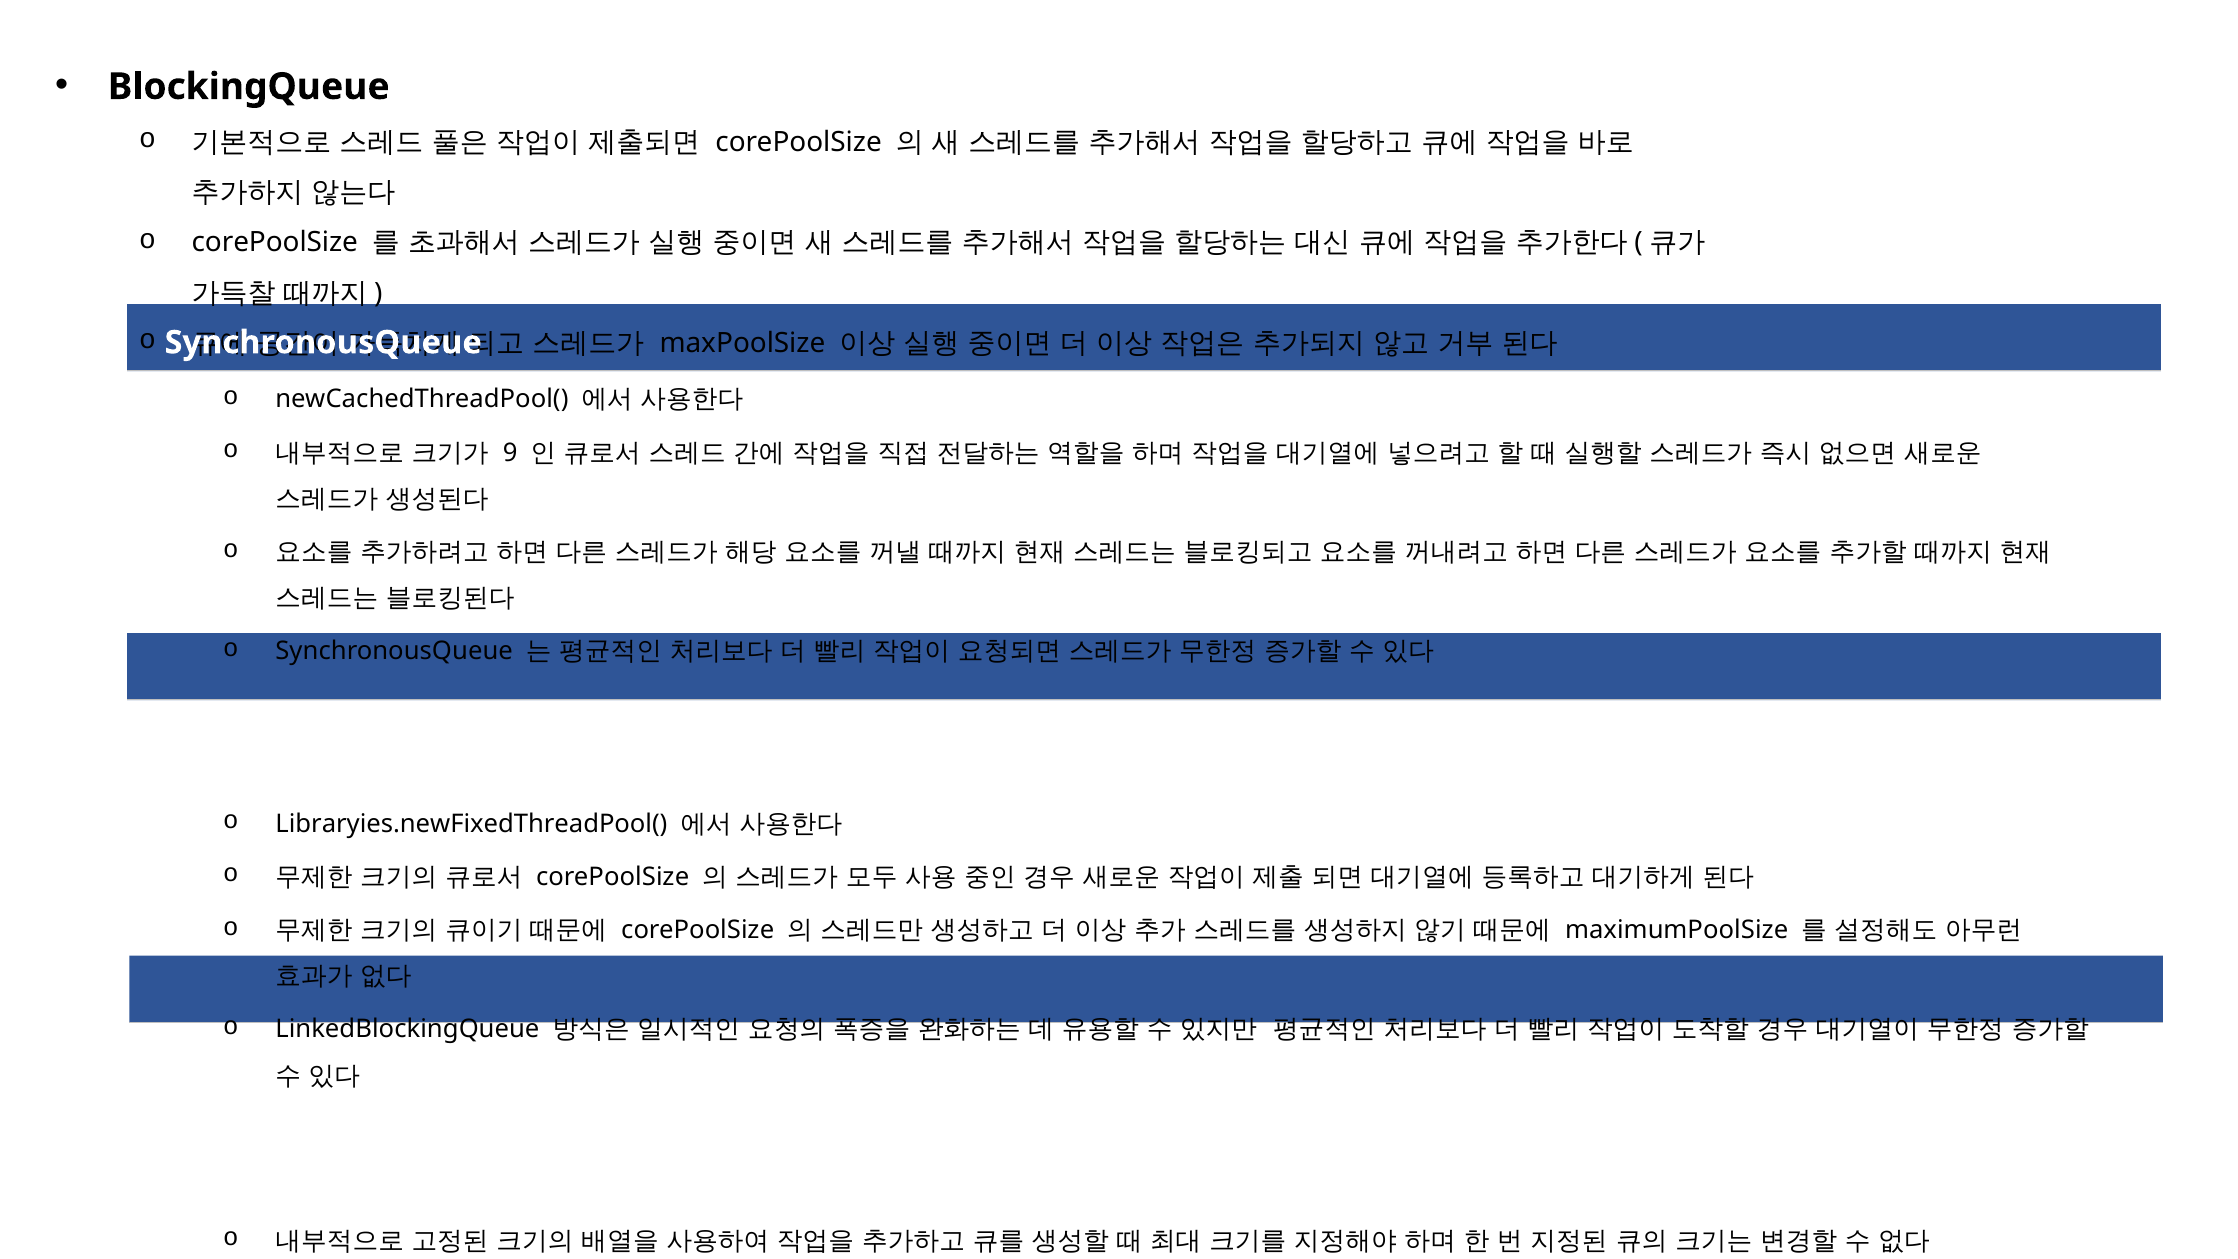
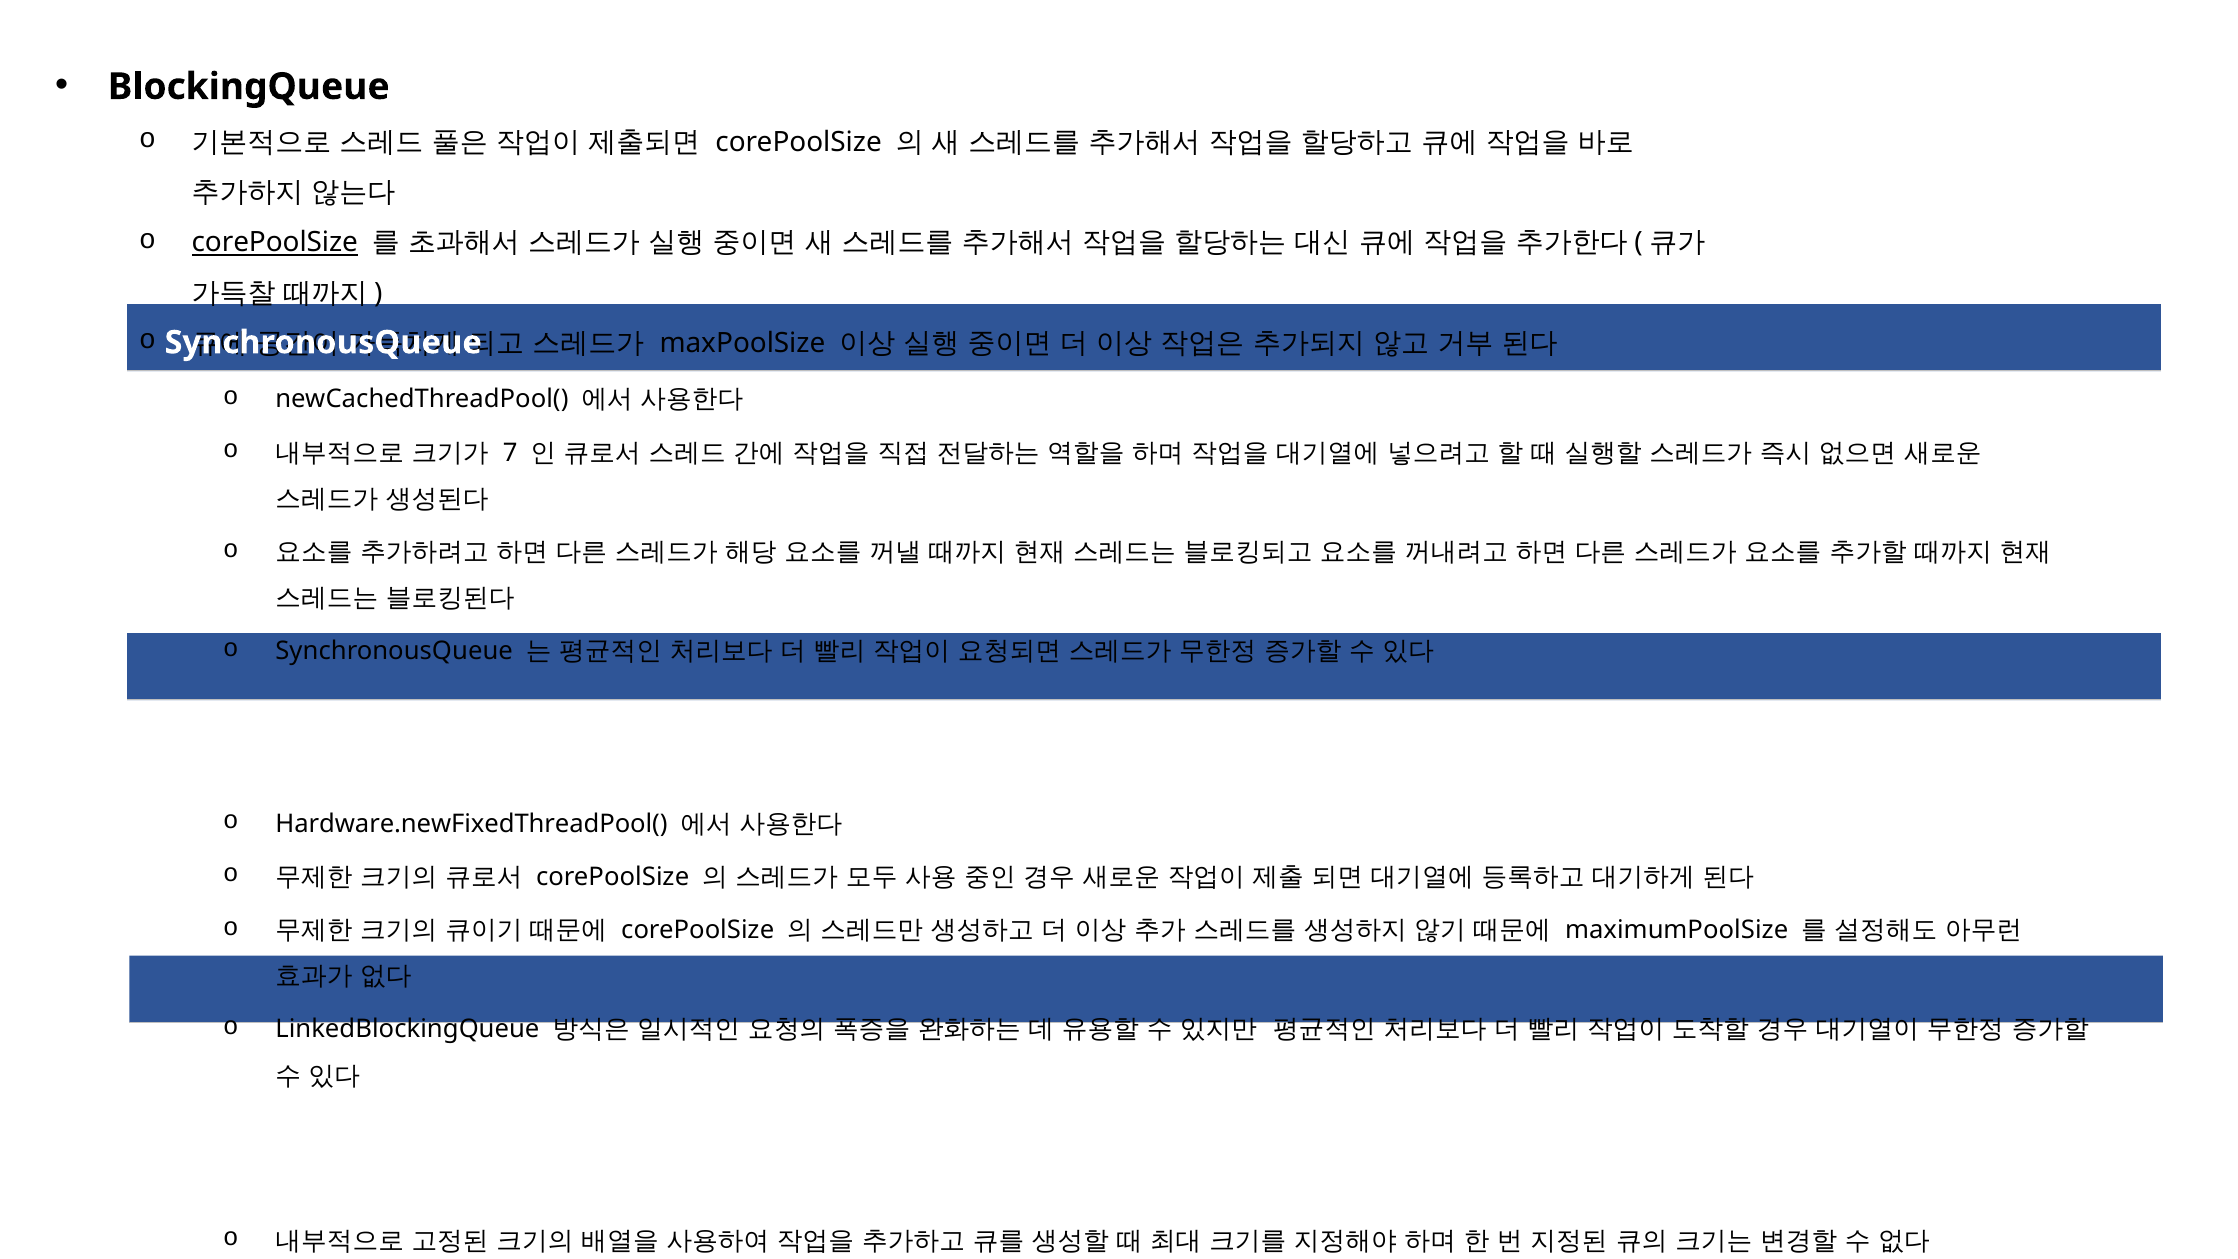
corePoolSize underline: none -> present (275, 243)
9: 9 -> 7 (510, 453)
Libraryies.newFixedThreadPool(: Libraryies.newFixedThreadPool( -> Hardware.newFixedThreadPool( (471, 824)
